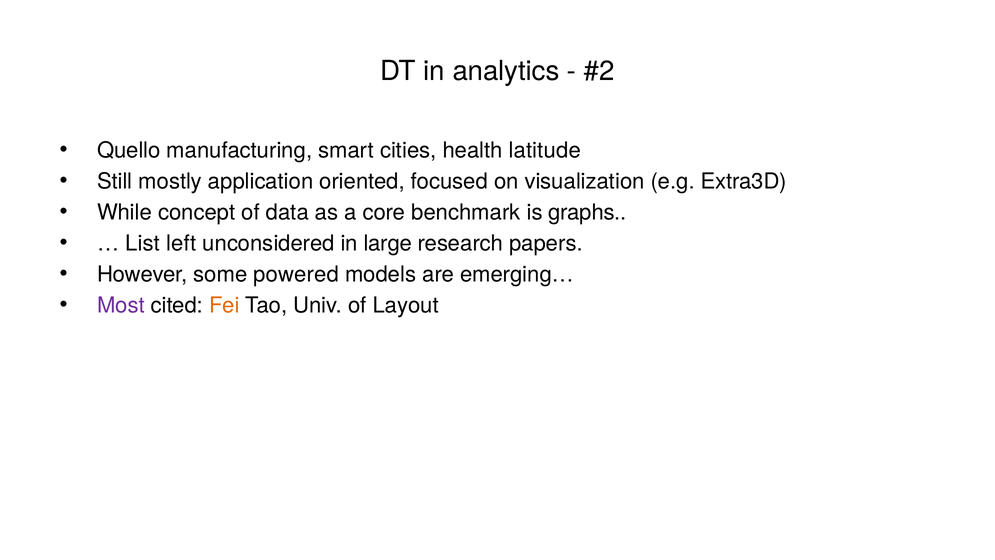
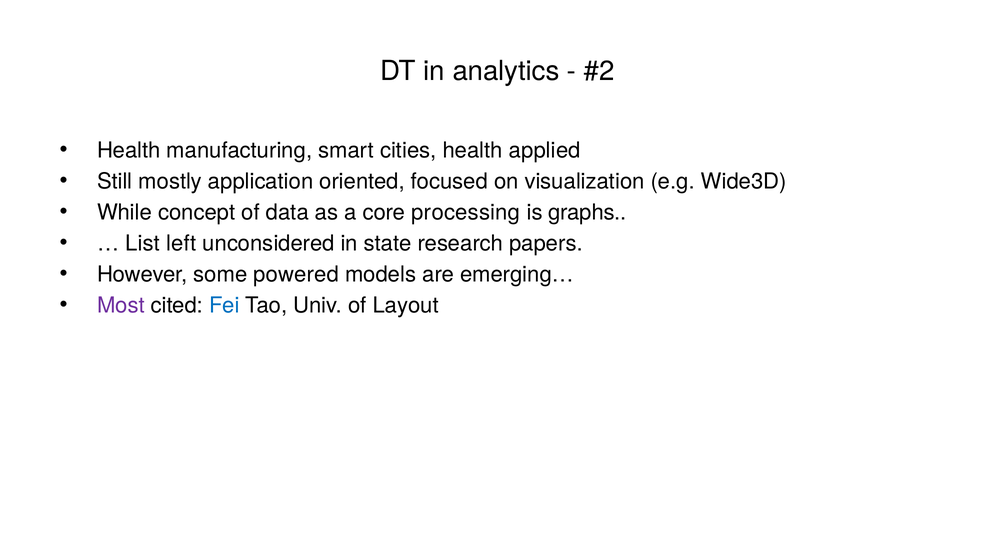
Quello: Quello -> Health (129, 150)
latitude: latitude -> applied (545, 150)
Extra3D: Extra3D -> Wide3D (744, 181)
benchmark: benchmark -> processing (466, 212)
large: large -> state (388, 243)
Fei colour: orange -> blue (224, 305)
